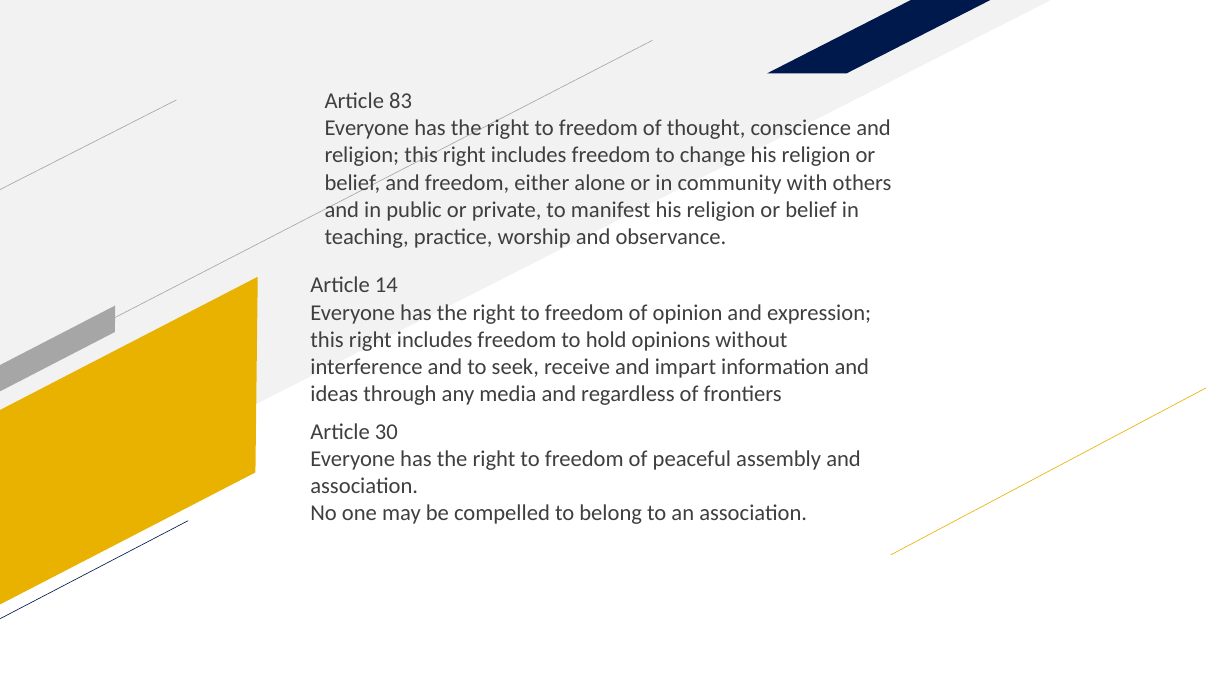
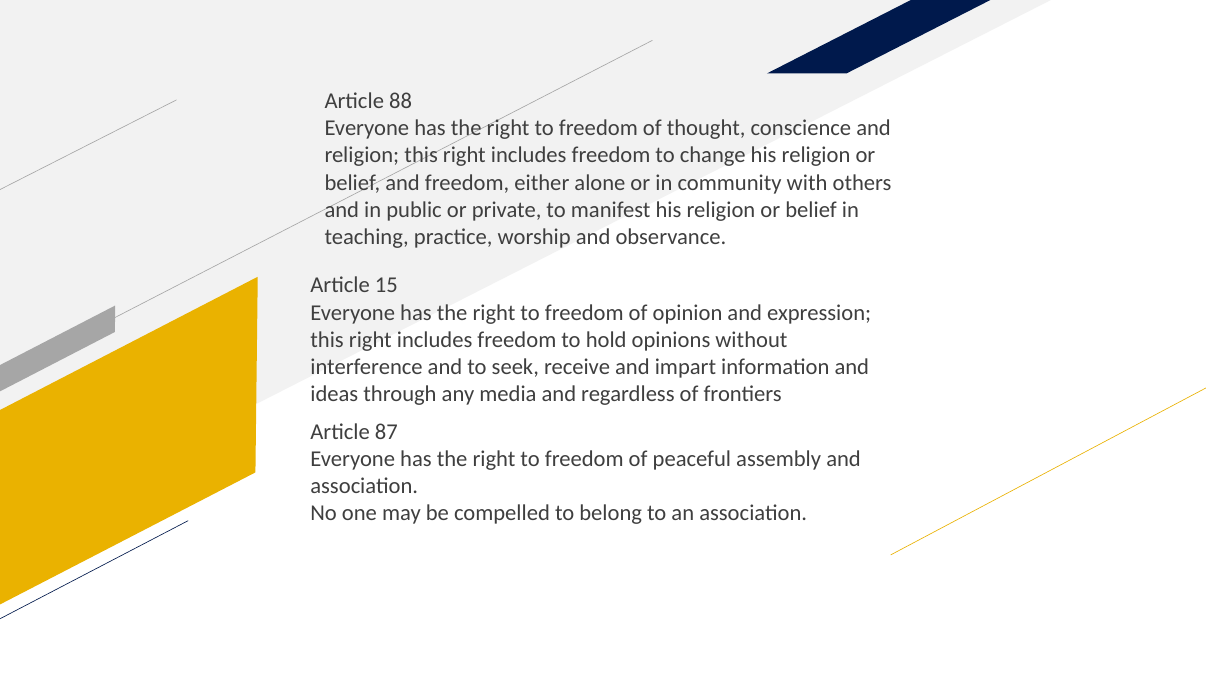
83: 83 -> 88 (401, 101)
14: 14 -> 15 (386, 286)
30: 30 -> 87 (386, 432)
